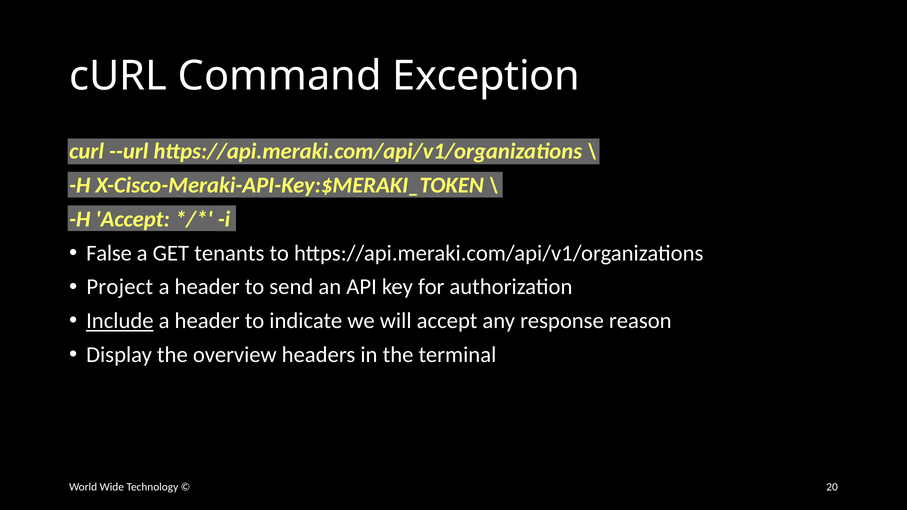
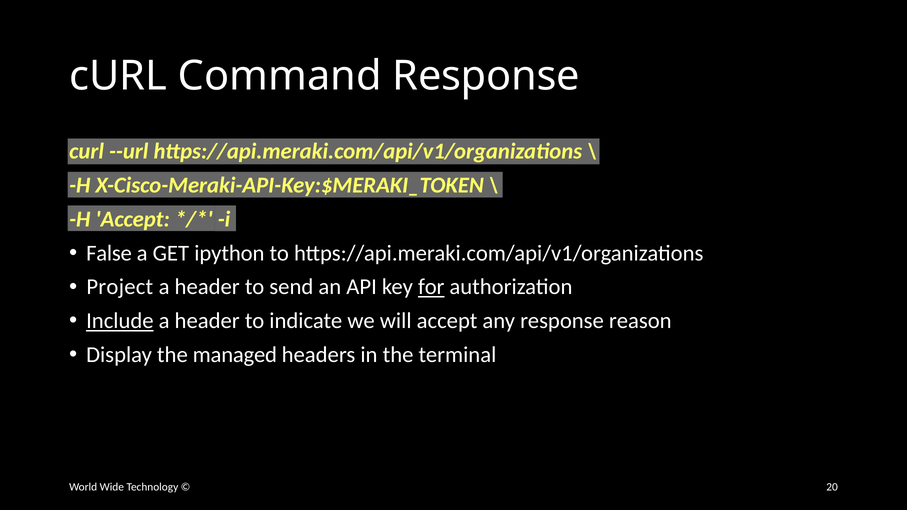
Command Exception: Exception -> Response (486, 76)
tenants: tenants -> ipython (229, 253)
for underline: none -> present (431, 287)
overview: overview -> managed (235, 355)
